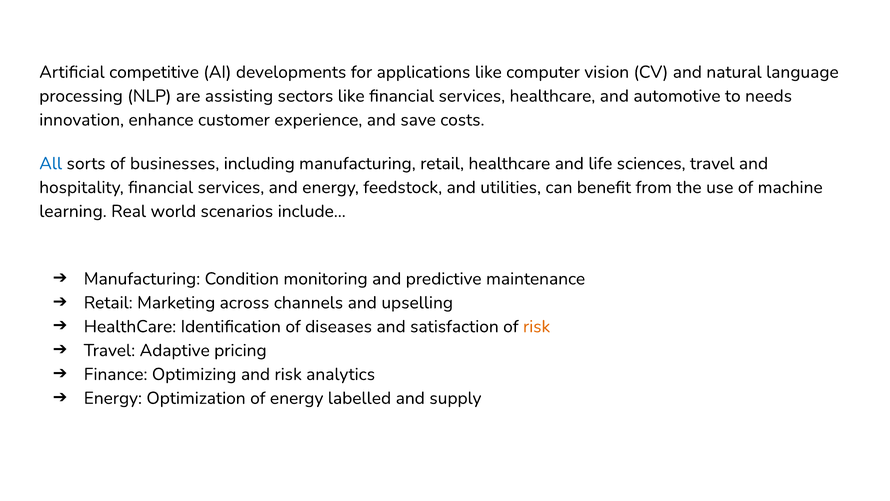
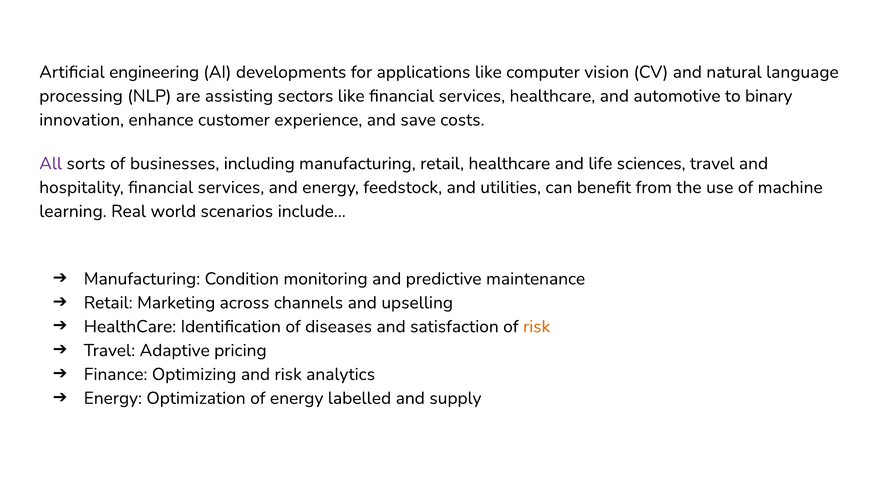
competitive: competitive -> engineering (154, 72)
needs: needs -> binary (769, 96)
All colour: blue -> purple (51, 163)
